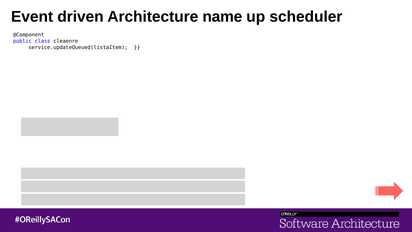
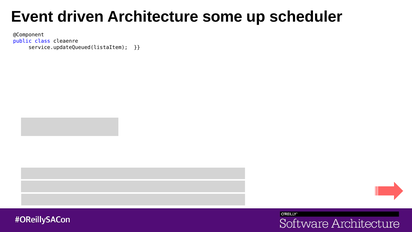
name: name -> some (222, 17)
